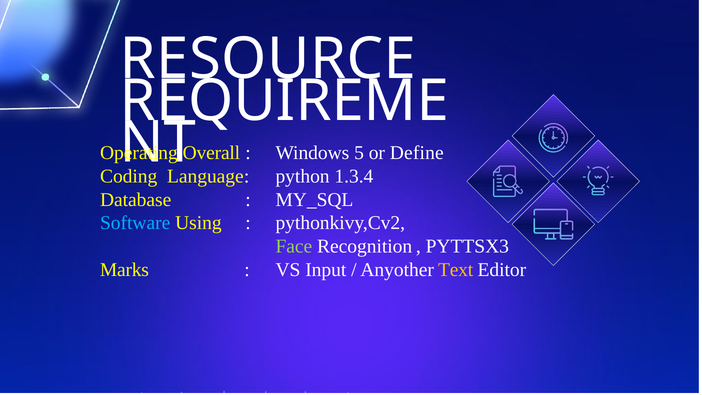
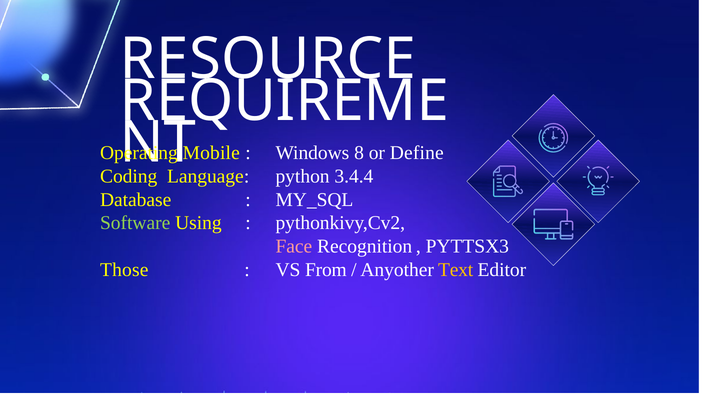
Overall: Overall -> Mobile (211, 153)
5: 5 -> 8 (359, 153)
1.3.4: 1.3.4 -> 3.4.4 (354, 176)
Software colour: light blue -> light green (135, 223)
Face colour: light green -> pink (294, 246)
Marks: Marks -> Those (124, 270)
Input: Input -> From (326, 270)
